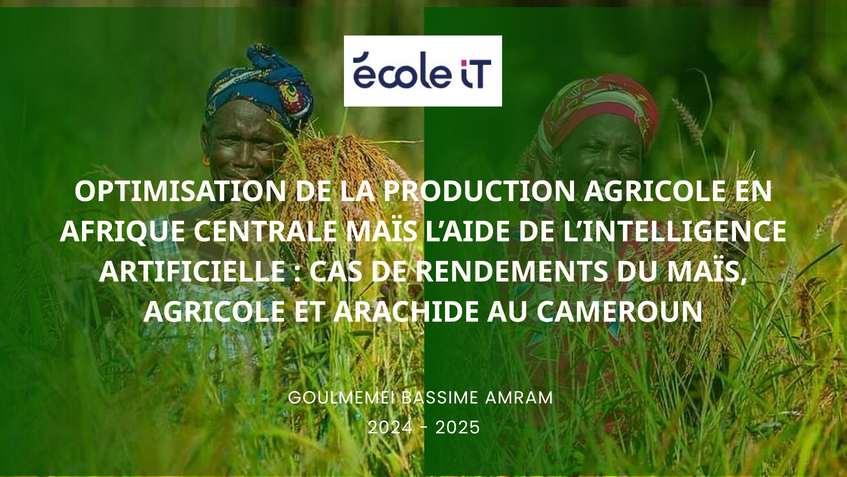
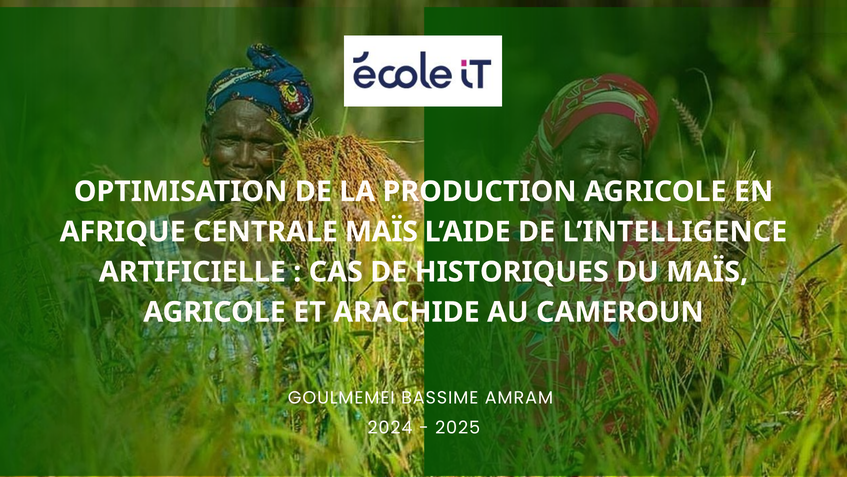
RENDEMENTS: RENDEMENTS -> HISTORIQUES (512, 272)
